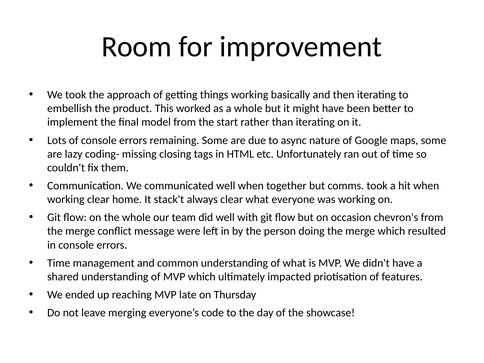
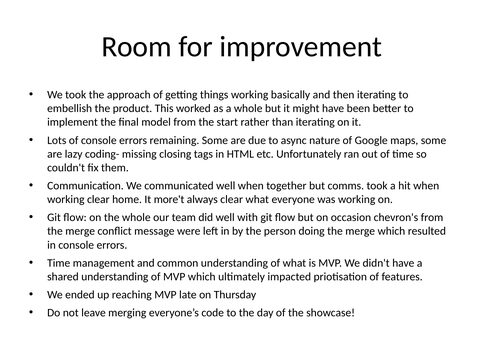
stack't: stack't -> more't (169, 199)
